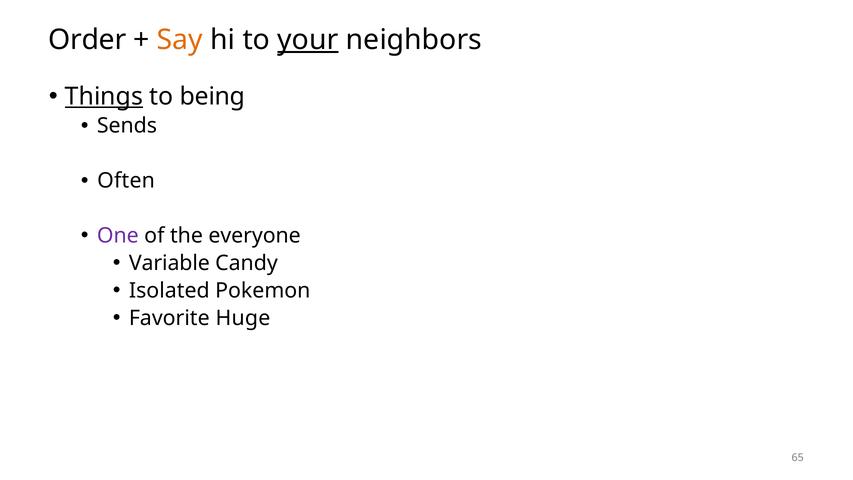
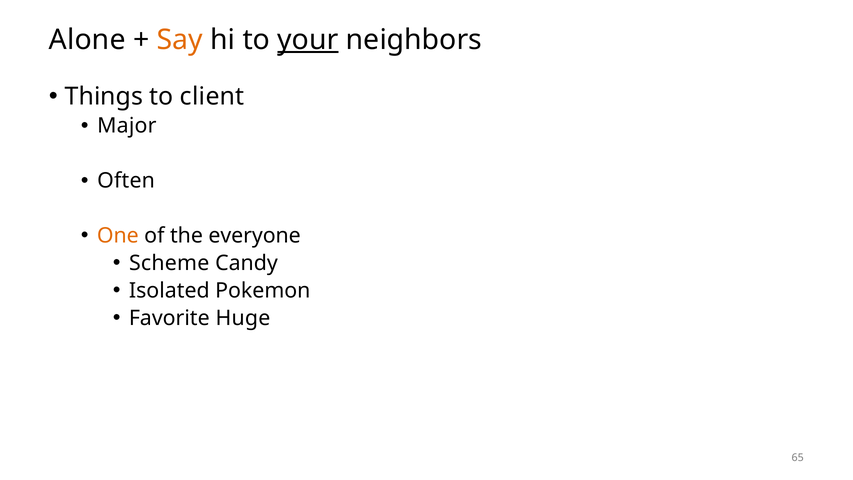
Order: Order -> Alone (87, 40)
Things underline: present -> none (104, 96)
being: being -> client (212, 96)
Sends: Sends -> Major (127, 126)
One colour: purple -> orange (118, 236)
Variable: Variable -> Scheme (169, 263)
